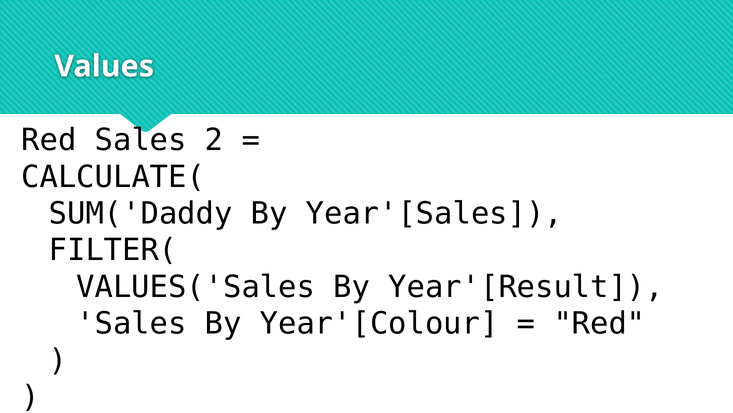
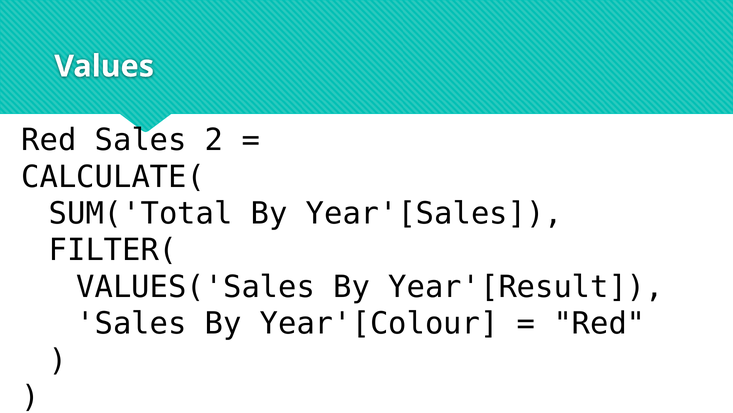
SUM('Daddy: SUM('Daddy -> SUM('Total (141, 213)
